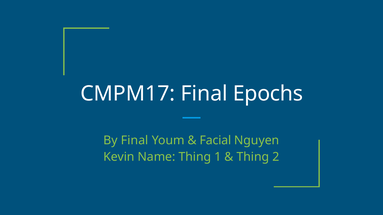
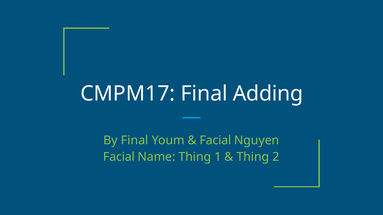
Epochs: Epochs -> Adding (268, 94)
Kevin: Kevin -> Facial (119, 157)
